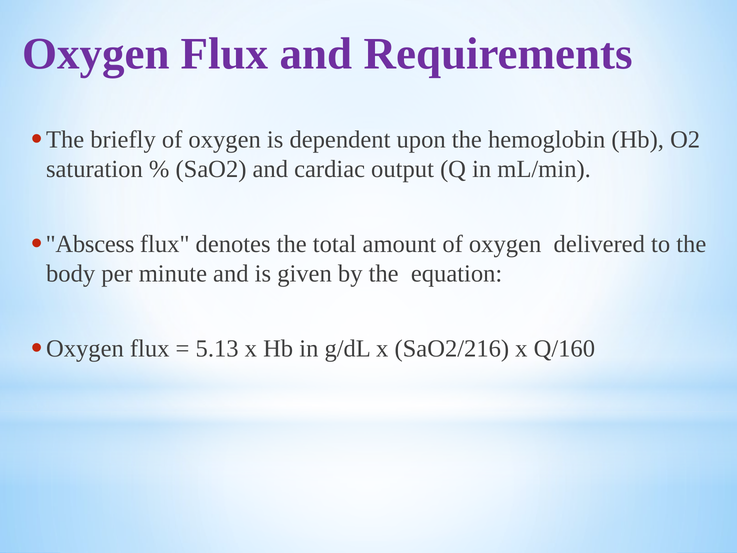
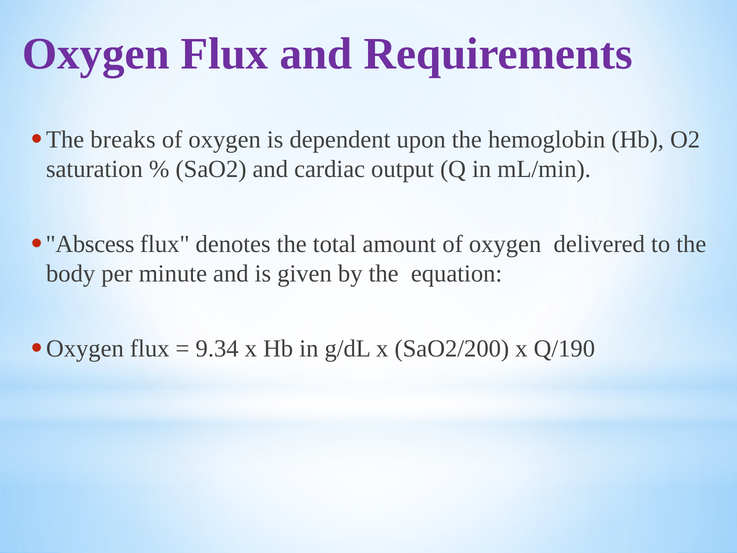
briefly: briefly -> breaks (123, 140)
5.13: 5.13 -> 9.34 (217, 349)
SaO2/216: SaO2/216 -> SaO2/200 (452, 349)
Q/160: Q/160 -> Q/190 (564, 349)
